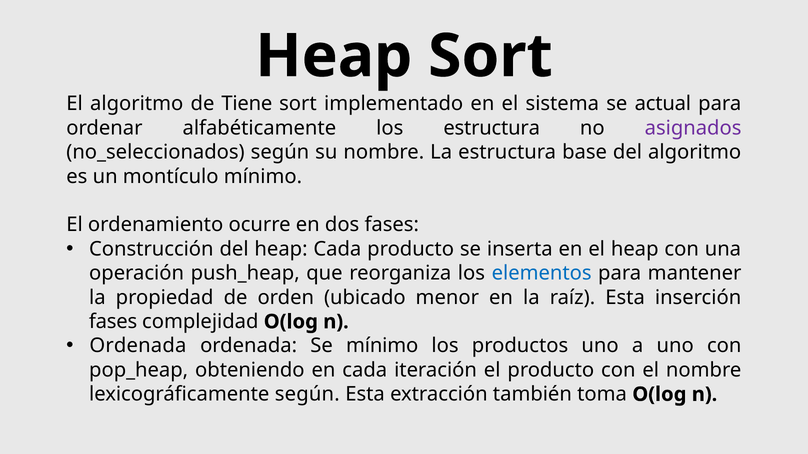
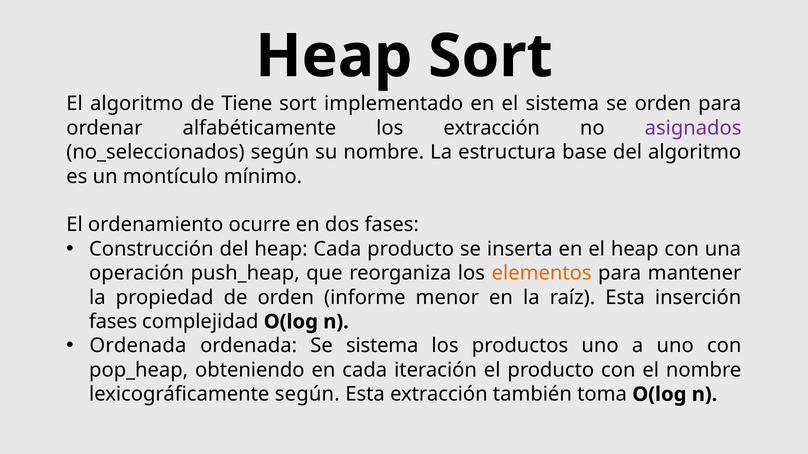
se actual: actual -> orden (663, 104)
los estructura: estructura -> extracción (492, 128)
elementos colour: blue -> orange (542, 273)
ubicado: ubicado -> informe (365, 298)
Se mínimo: mínimo -> sistema (382, 346)
